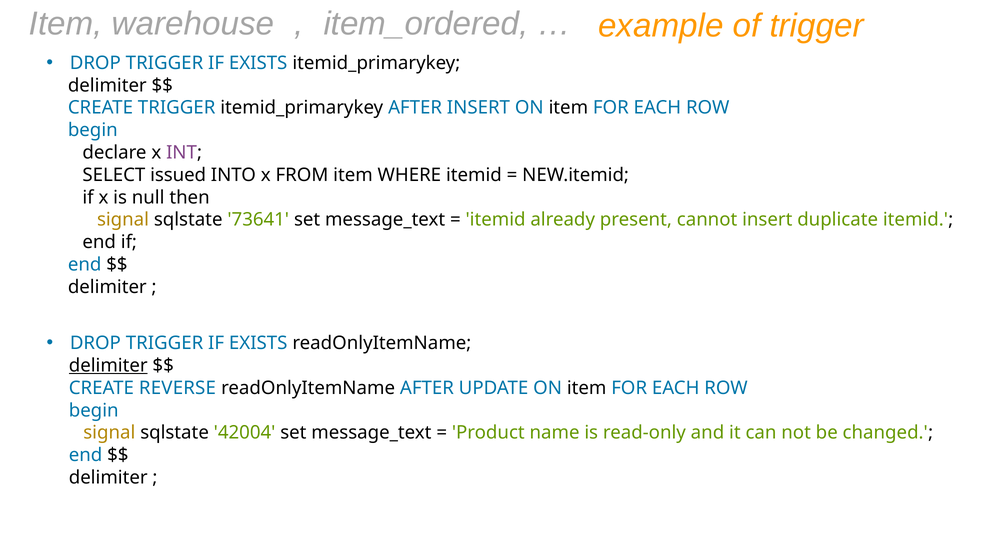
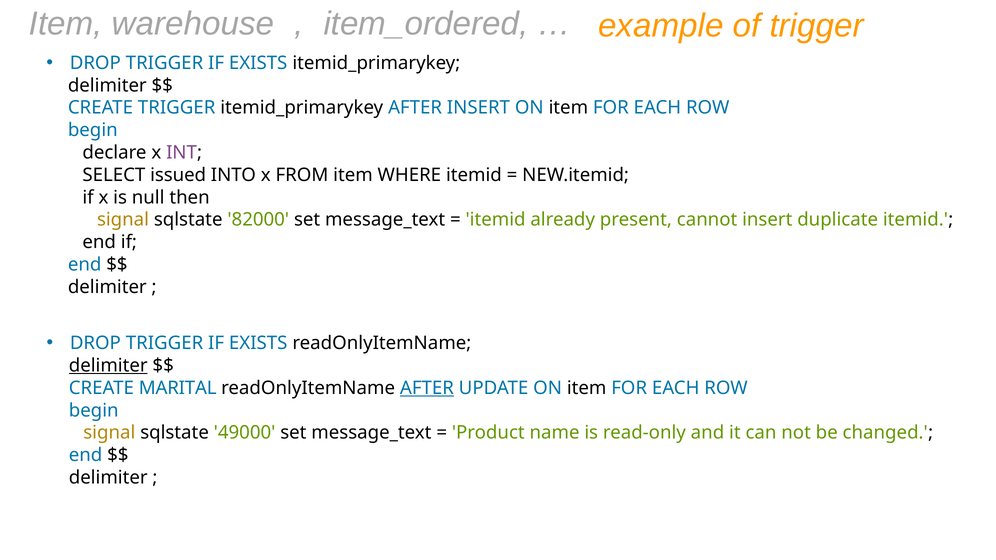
73641: 73641 -> 82000 (258, 220)
REVERSE: REVERSE -> MARITAL (178, 388)
AFTER underline: none -> present (427, 388)
42004: 42004 -> 49000 (245, 433)
